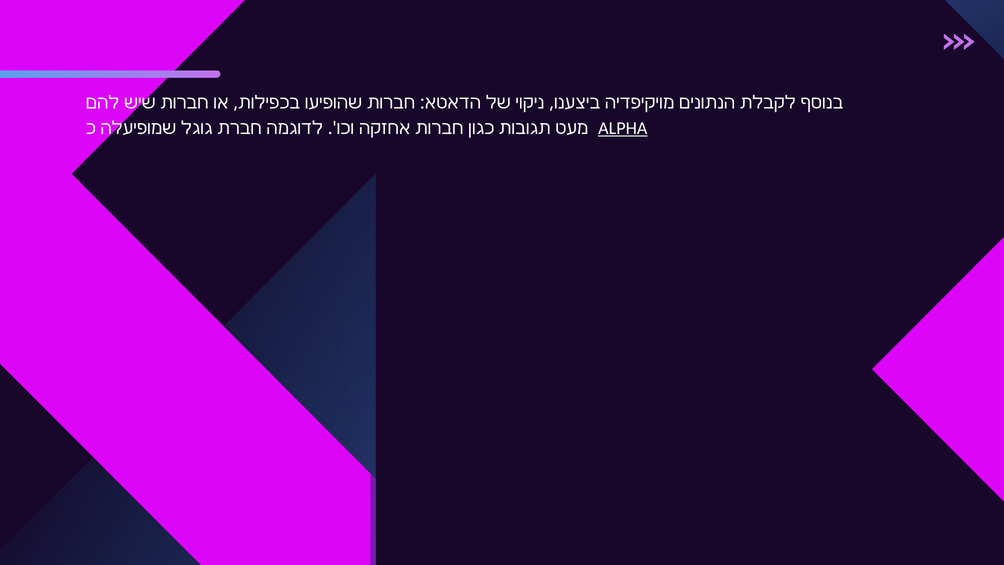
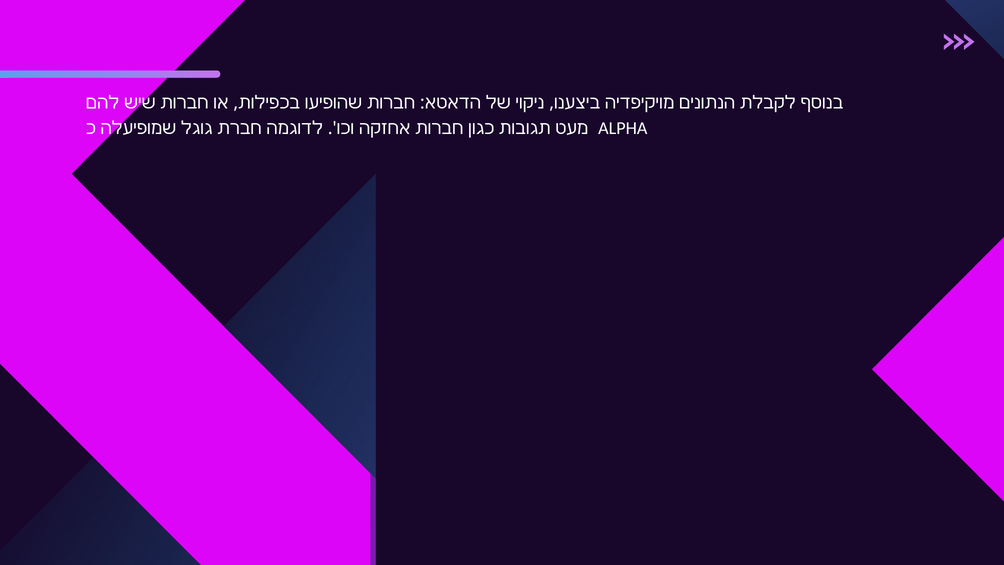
ALPHA underline: present -> none (623, 128)
